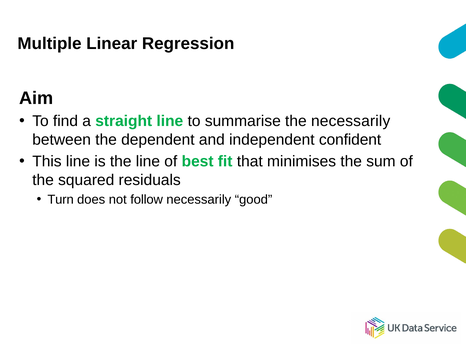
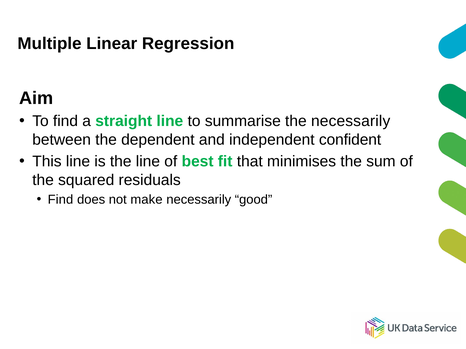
Turn: Turn -> Find (60, 200)
follow: follow -> make (147, 200)
